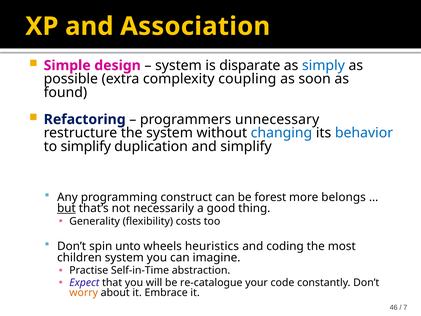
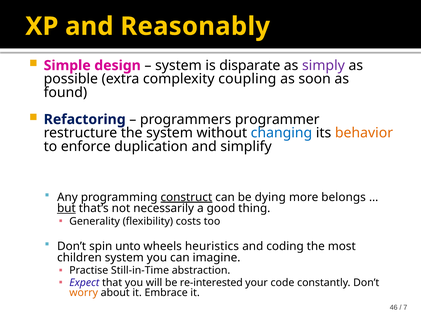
Association: Association -> Reasonably (195, 26)
simply colour: blue -> purple (323, 65)
unnecessary: unnecessary -> programmer (277, 119)
behavior colour: blue -> orange (364, 133)
to simplify: simplify -> enforce (86, 146)
construct underline: none -> present (186, 197)
forest: forest -> dying (270, 197)
Self-in-Time: Self-in-Time -> Still-in-Time (140, 270)
re-catalogue: re-catalogue -> re-interested (211, 283)
